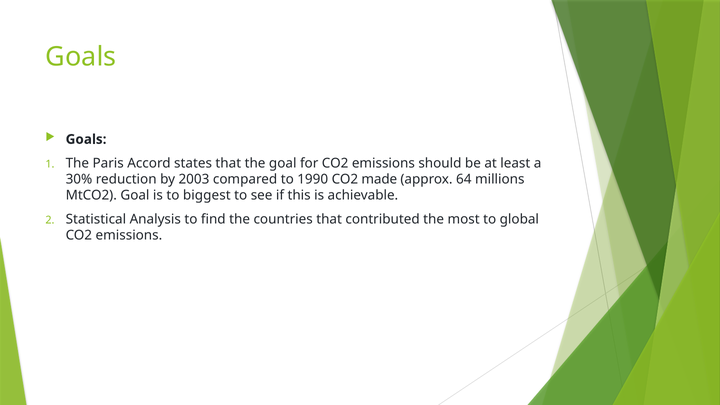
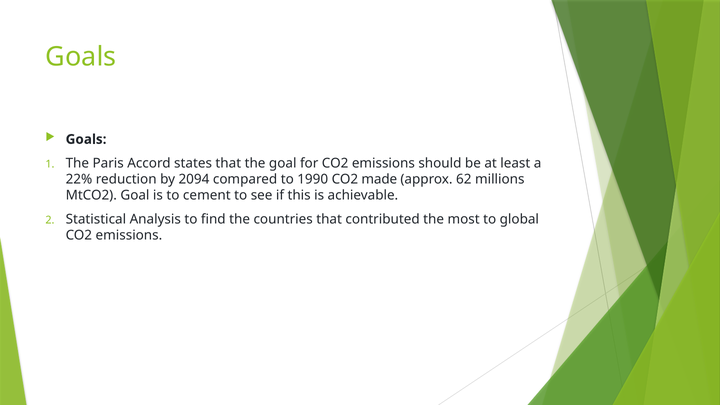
30%: 30% -> 22% (79, 179)
2003: 2003 -> 2094 (194, 179)
64: 64 -> 62 (464, 179)
biggest: biggest -> cement (207, 195)
